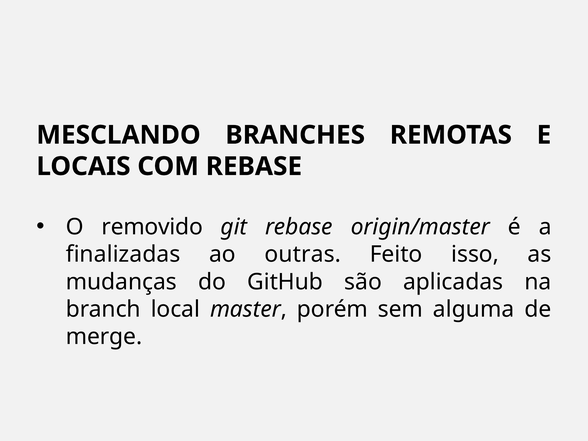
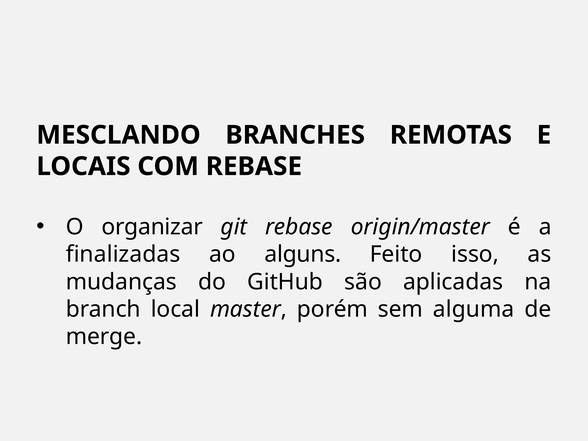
removido: removido -> organizar (152, 227)
outras: outras -> alguns (303, 254)
